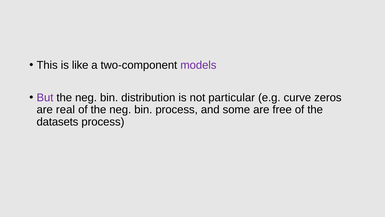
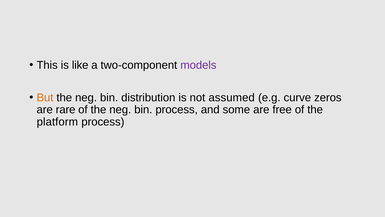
But colour: purple -> orange (45, 97)
particular: particular -> assumed (232, 97)
real: real -> rare (66, 110)
datasets: datasets -> platform (57, 122)
